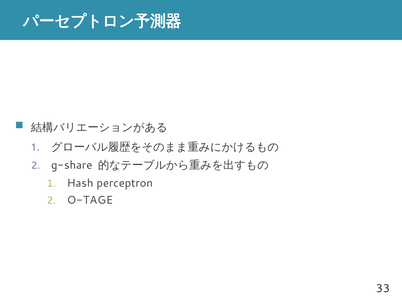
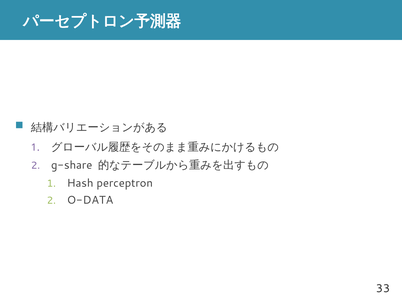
O-TAGE: O-TAGE -> O-DATA (90, 201)
